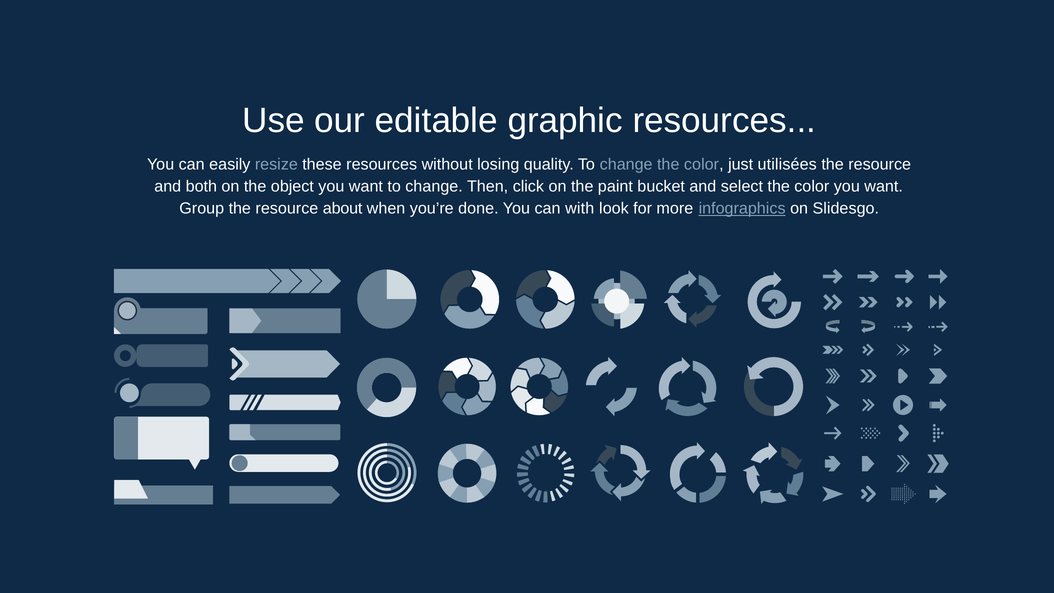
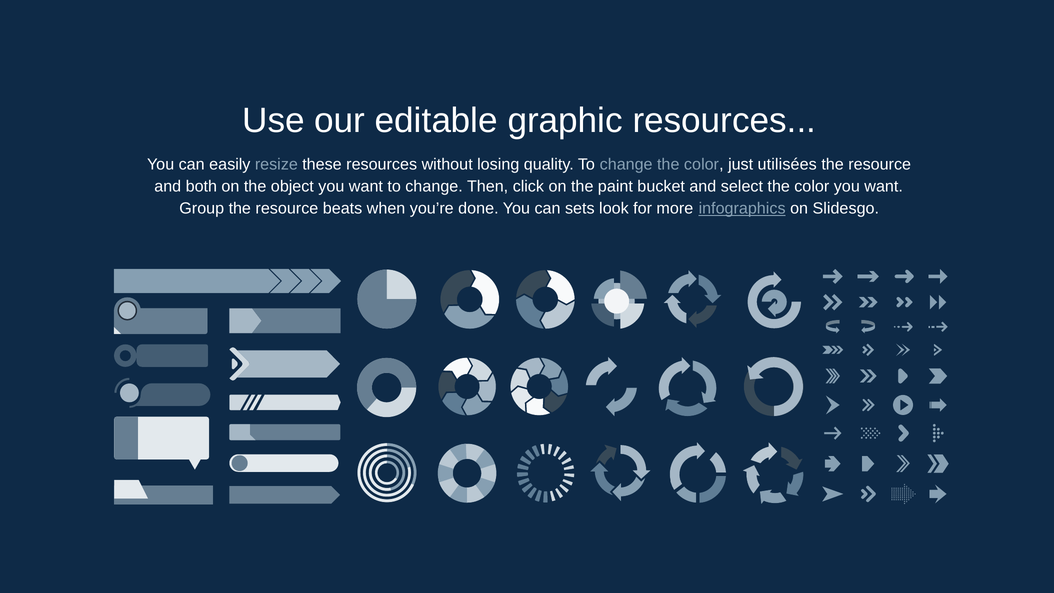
about: about -> beats (343, 209)
with: with -> sets (580, 209)
